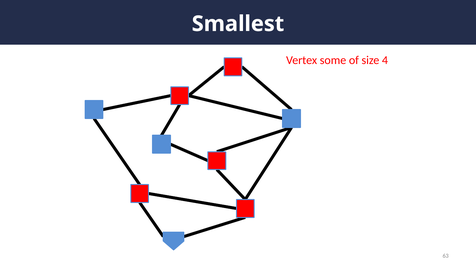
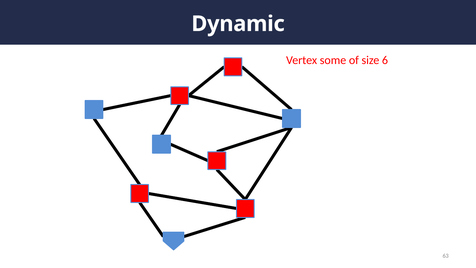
Smallest: Smallest -> Dynamic (238, 24)
4: 4 -> 6 (385, 60)
